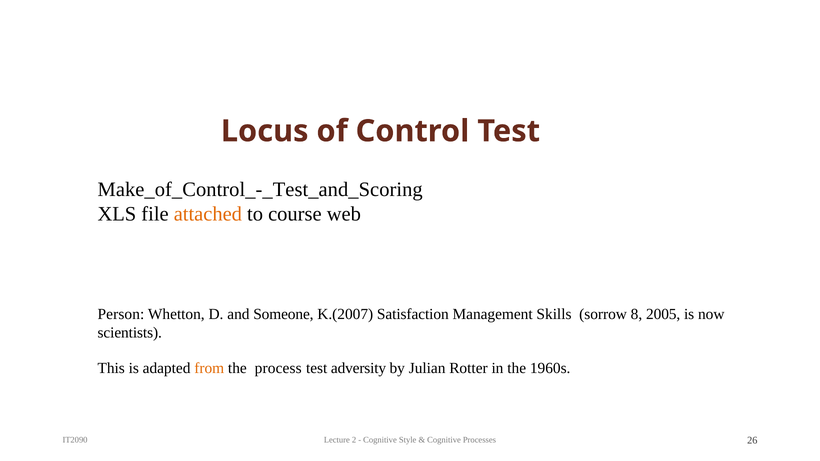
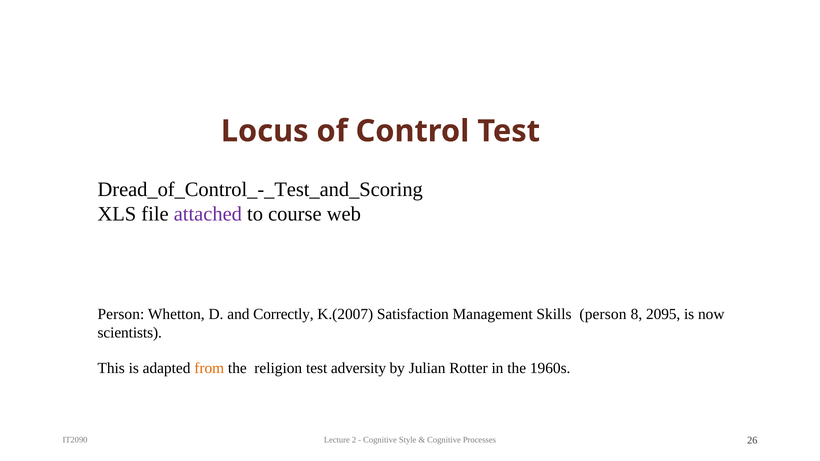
Make_of_Control_-_Test_and_Scoring: Make_of_Control_-_Test_and_Scoring -> Dread_of_Control_-_Test_and_Scoring (260, 190)
attached colour: orange -> purple (208, 214)
Someone: Someone -> Correctly (283, 315)
Skills sorrow: sorrow -> person (603, 315)
2005: 2005 -> 2095 (663, 315)
process: process -> religion (278, 369)
